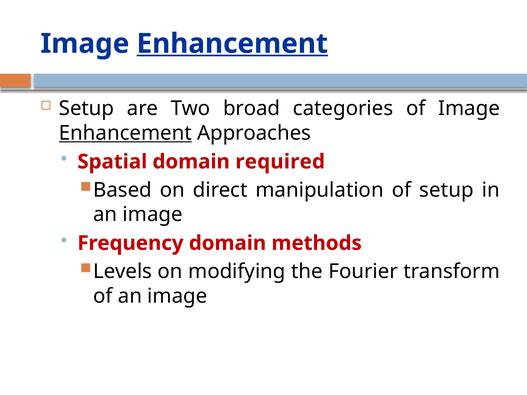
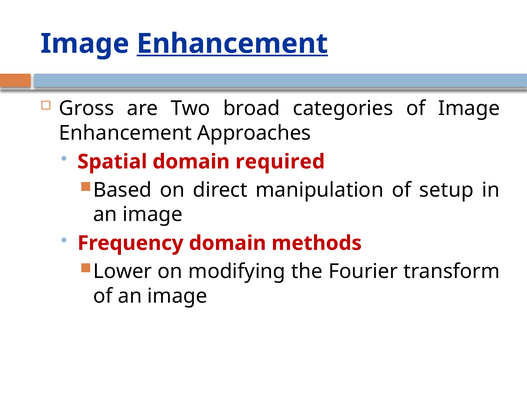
Setup: Setup -> Gross (87, 109)
Enhancement underline: present -> none (125, 133)
Levels: Levels -> Lower (123, 272)
